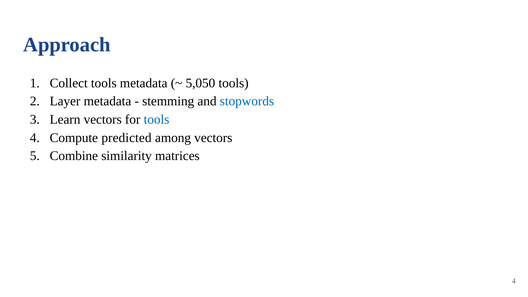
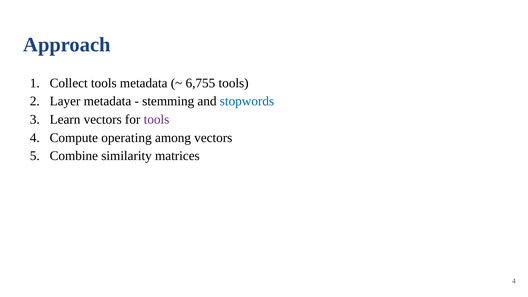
5,050: 5,050 -> 6,755 (200, 83)
tools colour: blue -> purple (157, 119)
predicted: predicted -> operating (126, 138)
